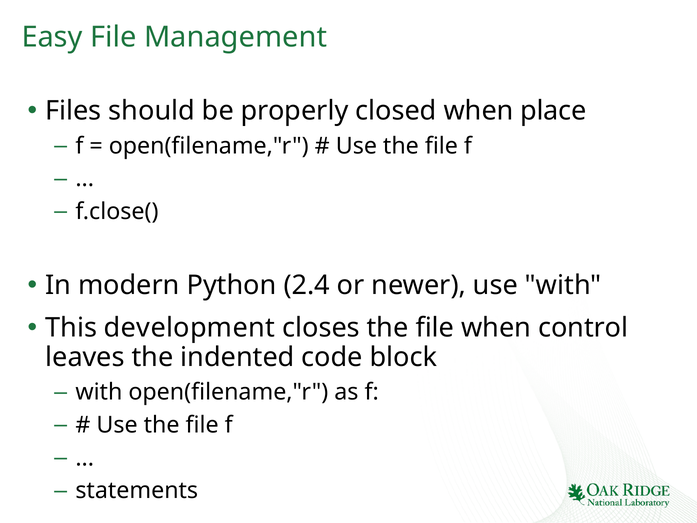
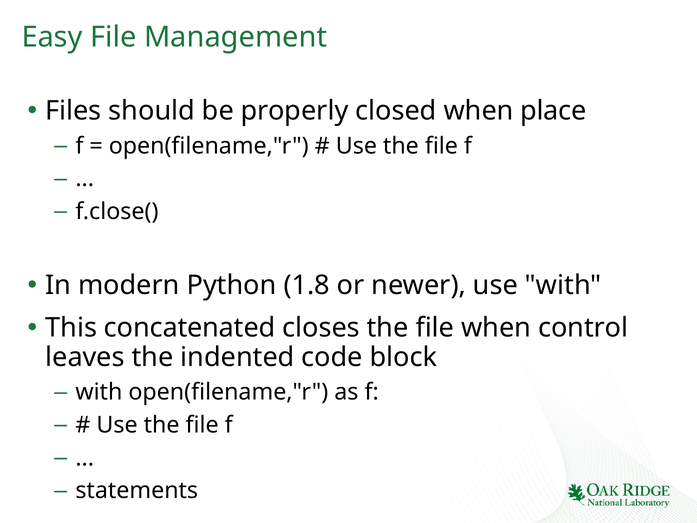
2.4: 2.4 -> 1.8 (307, 285)
development: development -> concatenated (190, 328)
